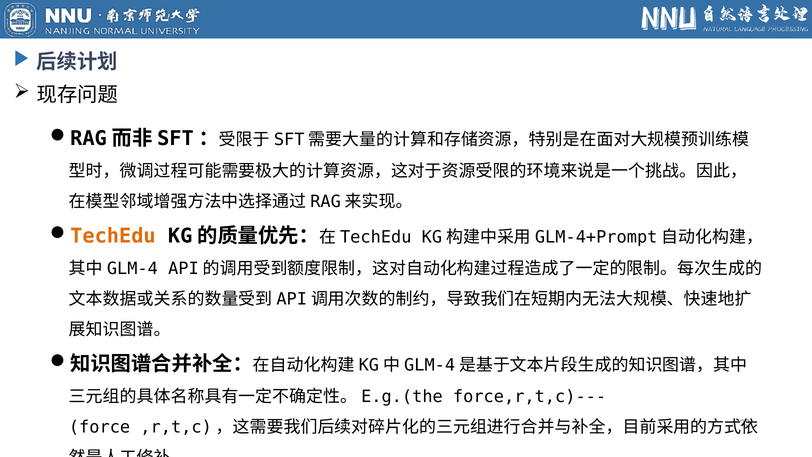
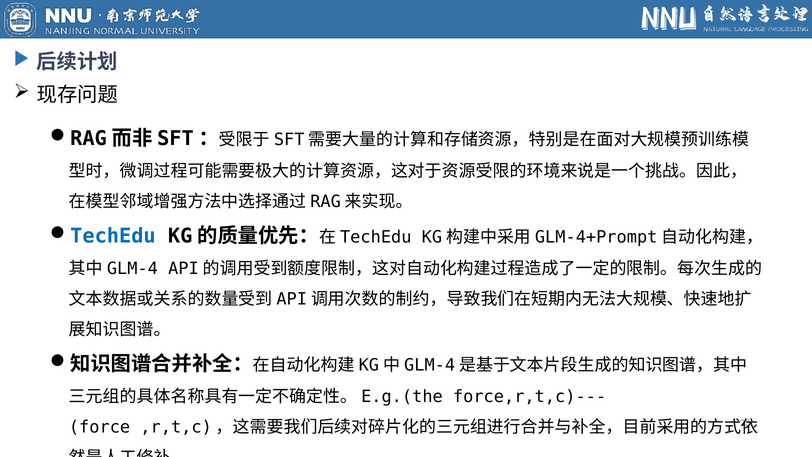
TechEdu colour: orange -> blue (113, 236)
